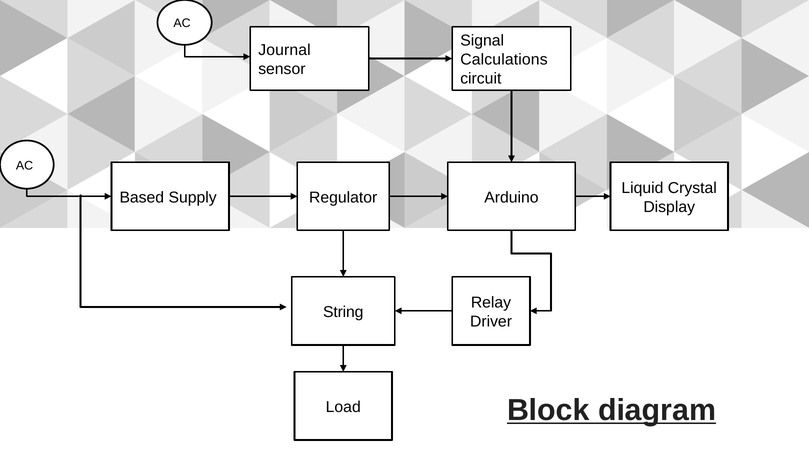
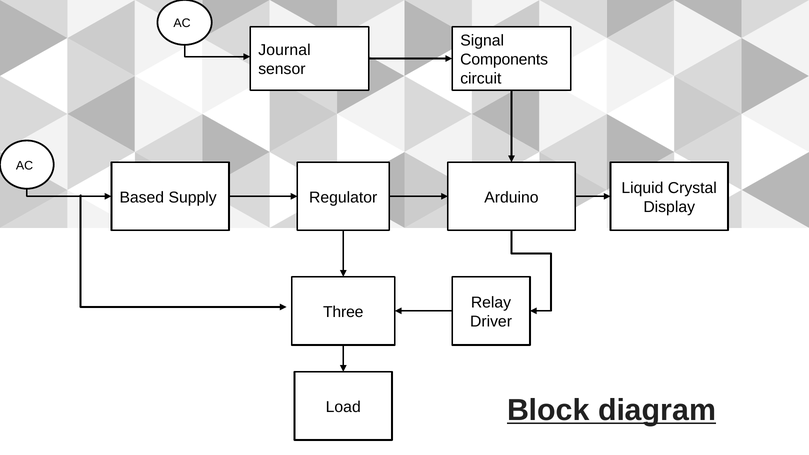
Calculations: Calculations -> Components (504, 60)
String: String -> Three (343, 312)
